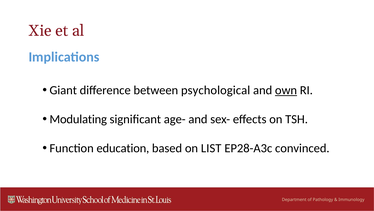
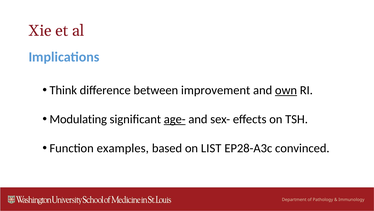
Giant: Giant -> Think (63, 90)
psychological: psychological -> improvement (216, 90)
age- underline: none -> present (175, 119)
education: education -> examples (123, 148)
